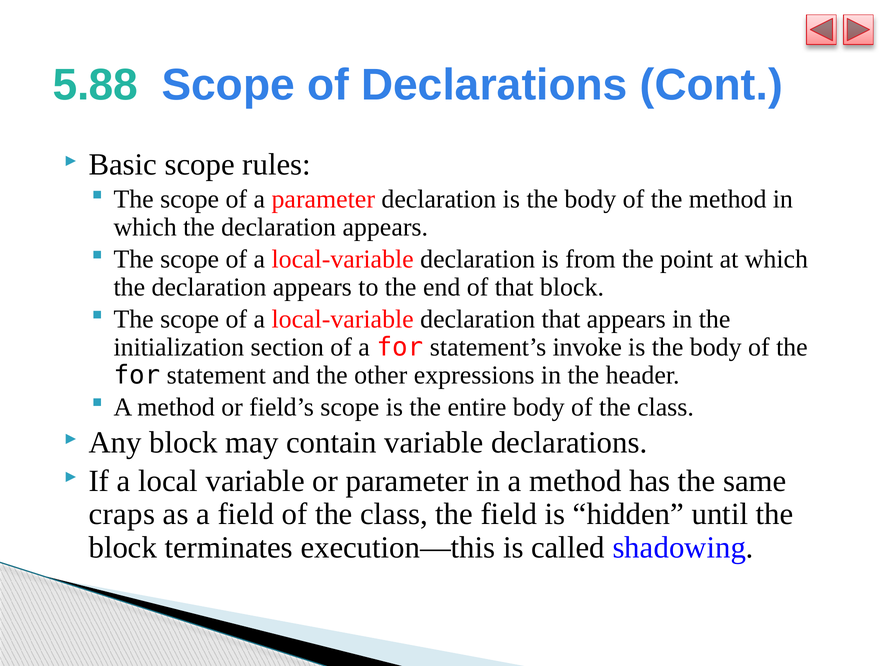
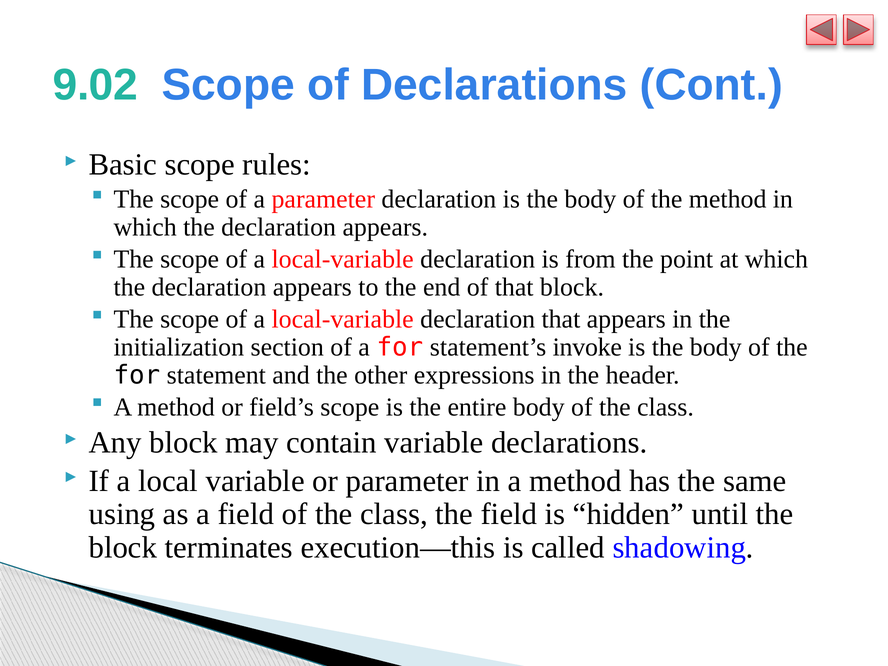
5.88: 5.88 -> 9.02 (95, 85)
craps: craps -> using (122, 514)
